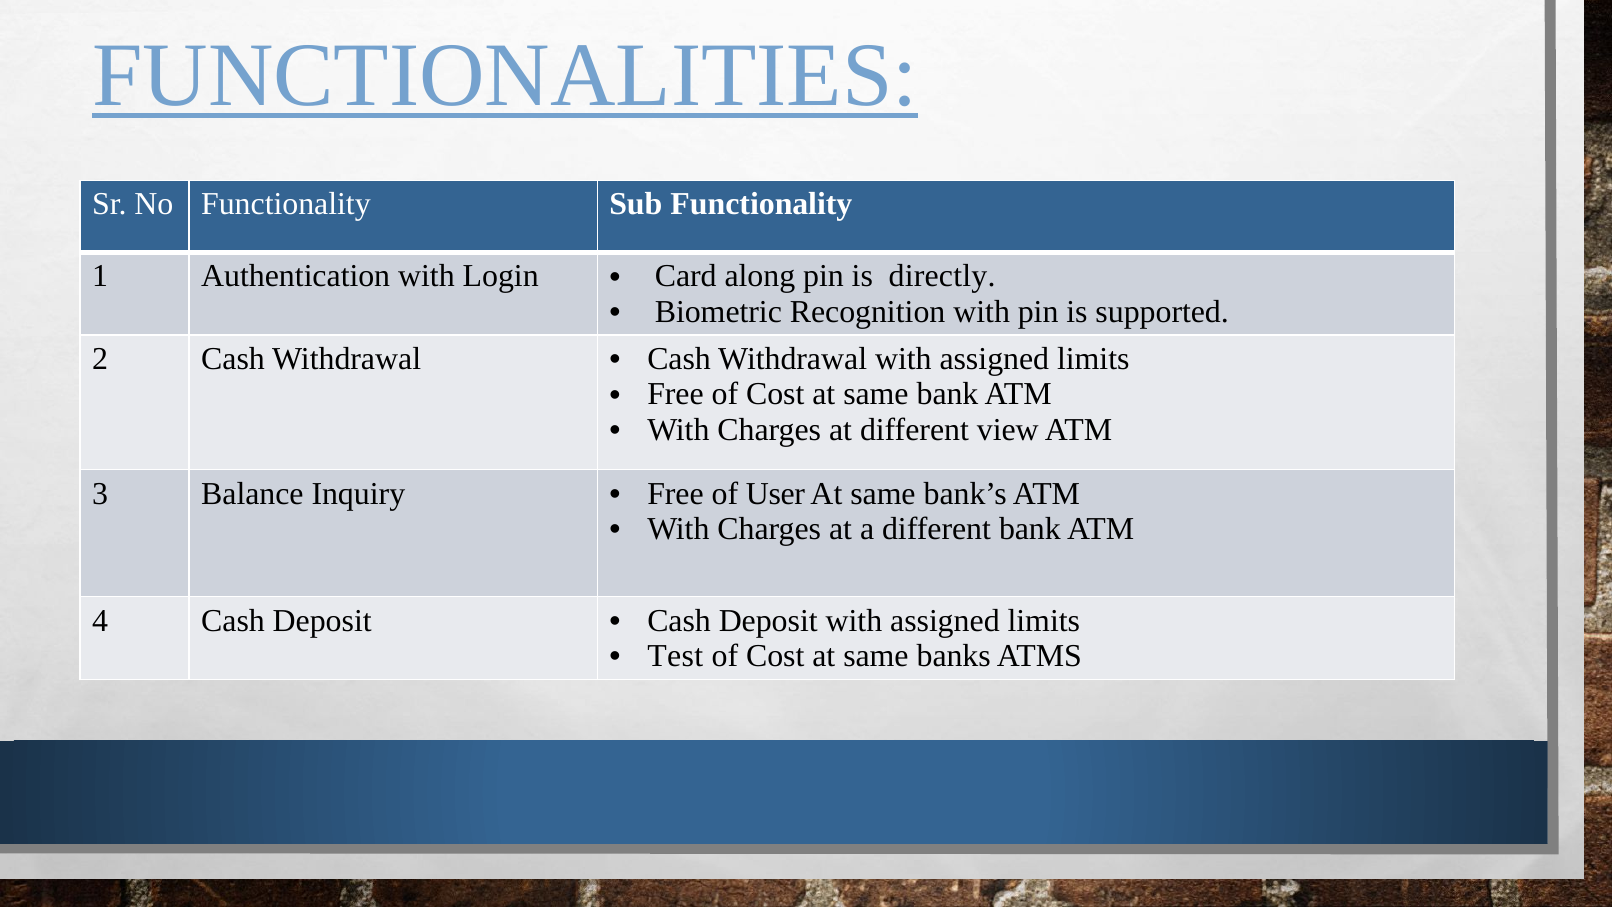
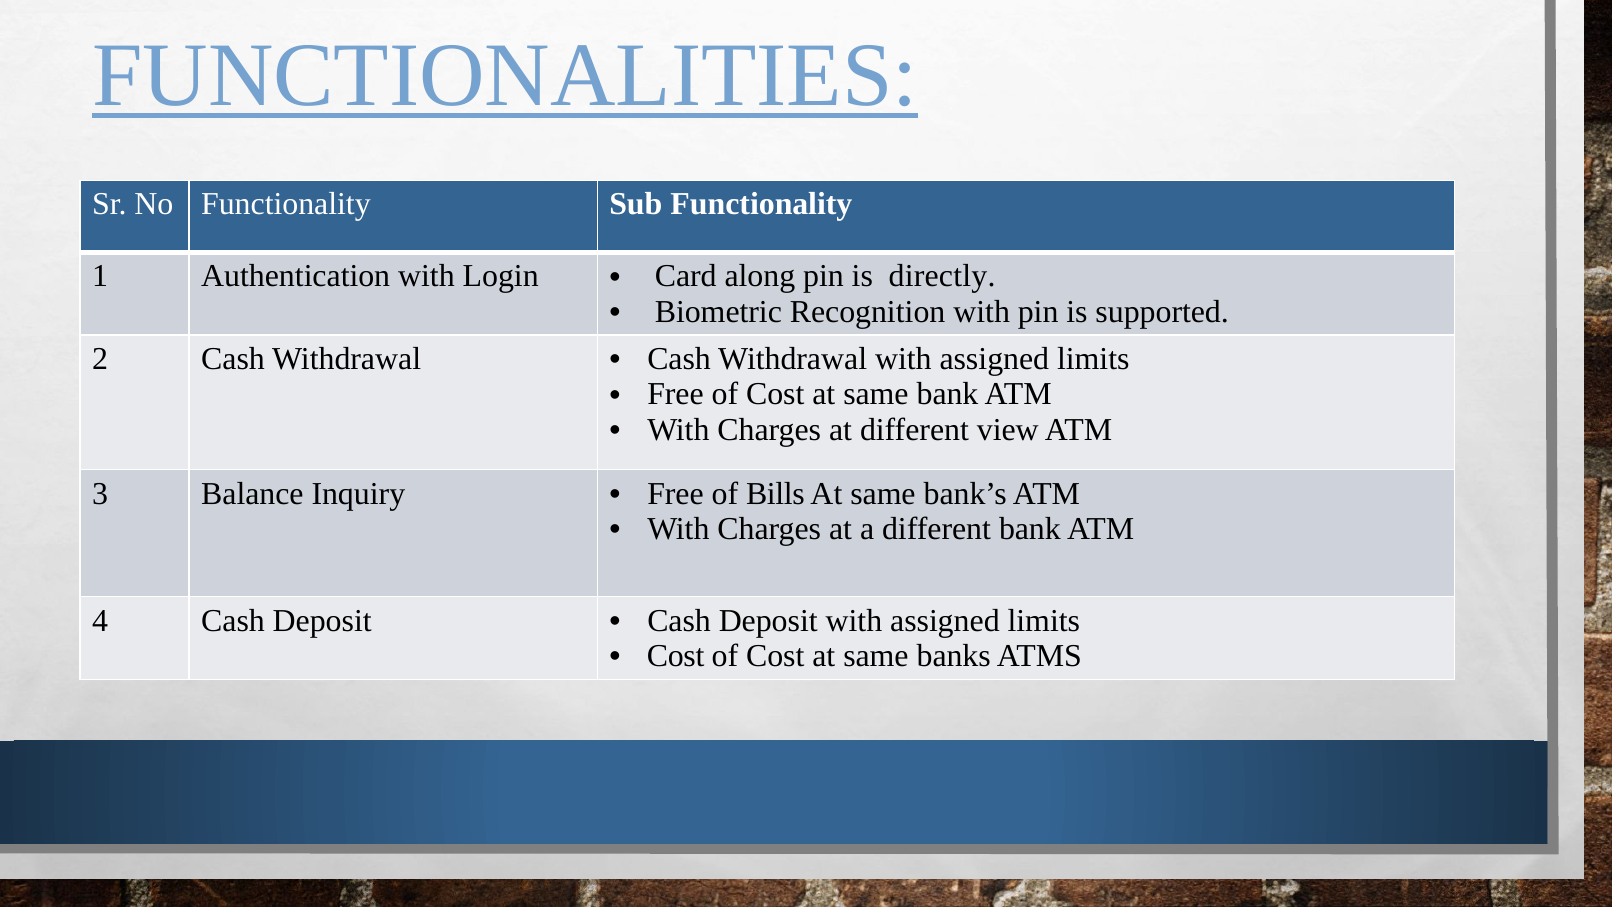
User: User -> Bills (775, 494)
Test: Test -> Cost (676, 656)
